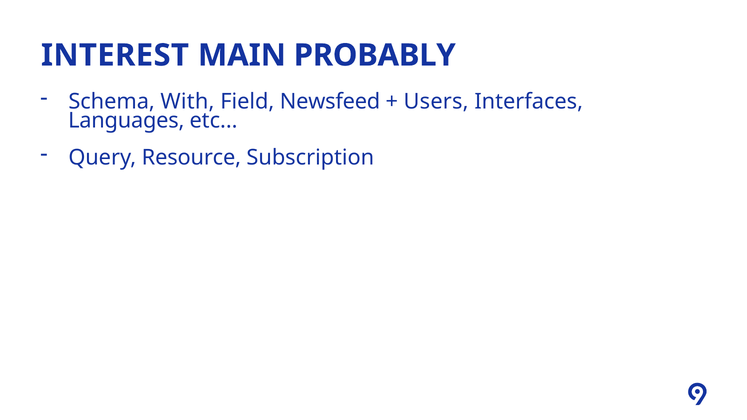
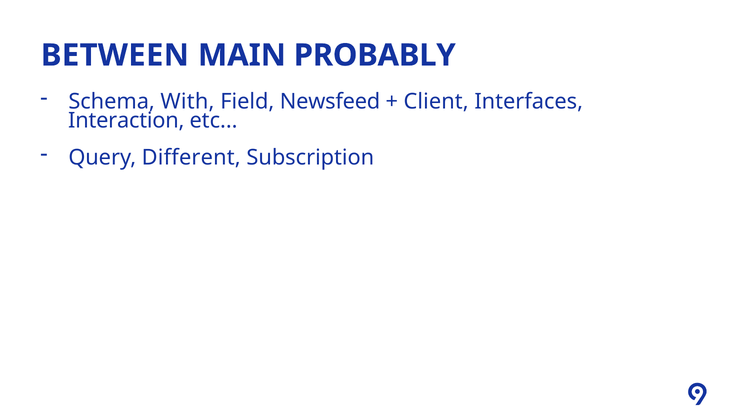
INTEREST: INTEREST -> BETWEEN (115, 55)
Users: Users -> Client (436, 102)
Languages: Languages -> Interaction (126, 120)
Resource: Resource -> Different (191, 158)
